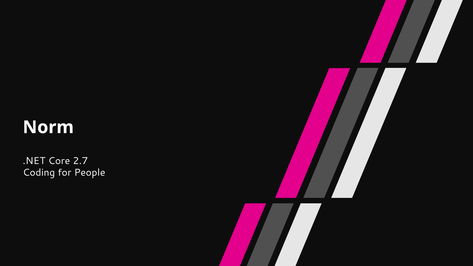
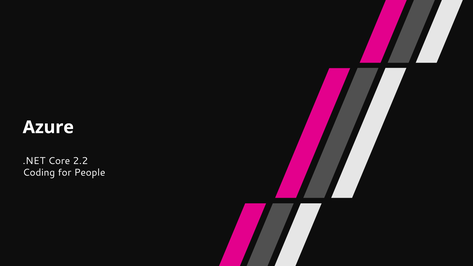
Norm: Norm -> Azure (48, 127)
2.7: 2.7 -> 2.2 (80, 161)
